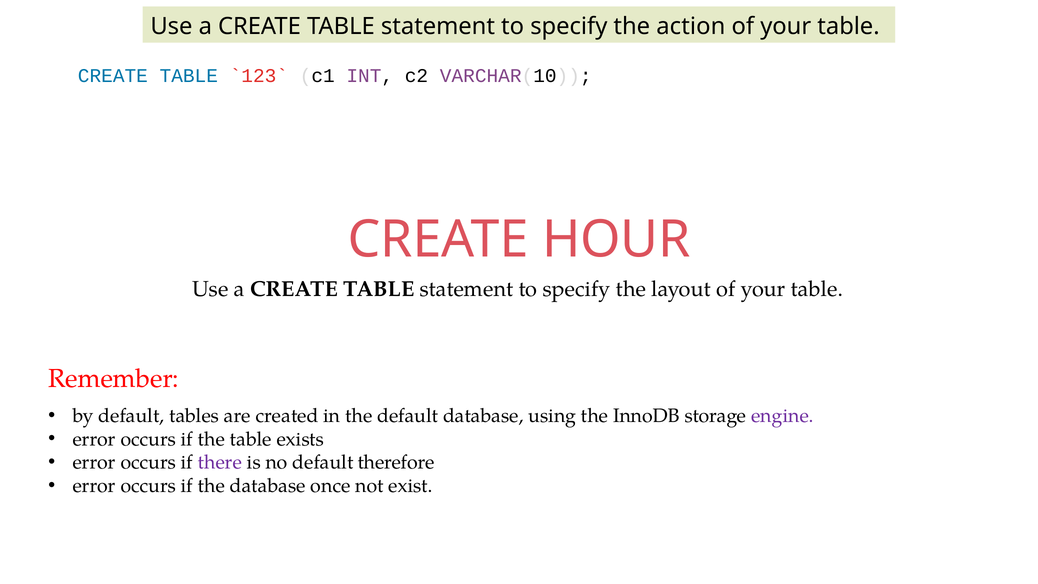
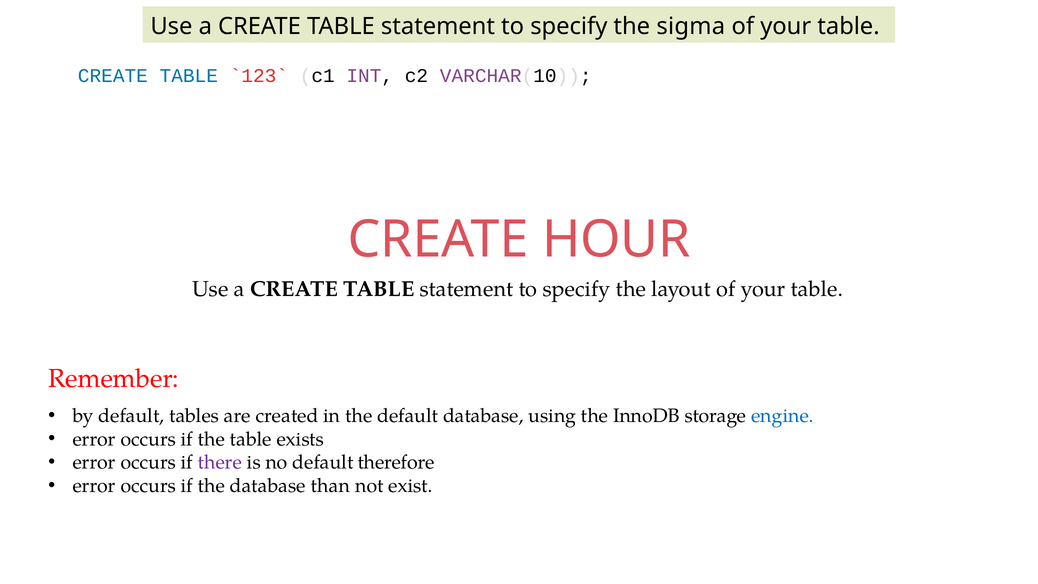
action: action -> sigma (691, 26)
engine colour: purple -> blue (782, 416)
once: once -> than (330, 486)
